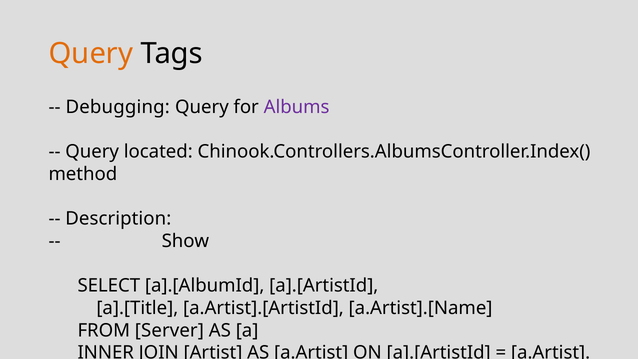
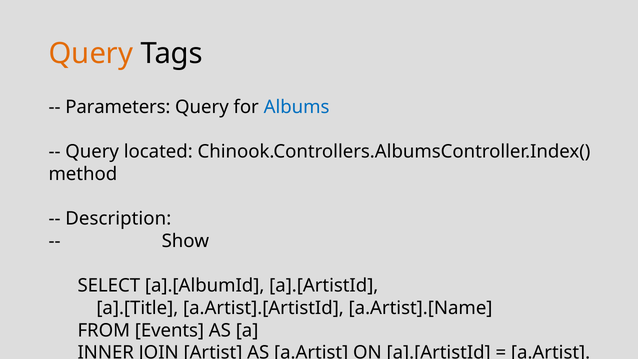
Debugging: Debugging -> Parameters (118, 107)
Albums colour: purple -> blue (297, 107)
Server: Server -> Events (169, 330)
